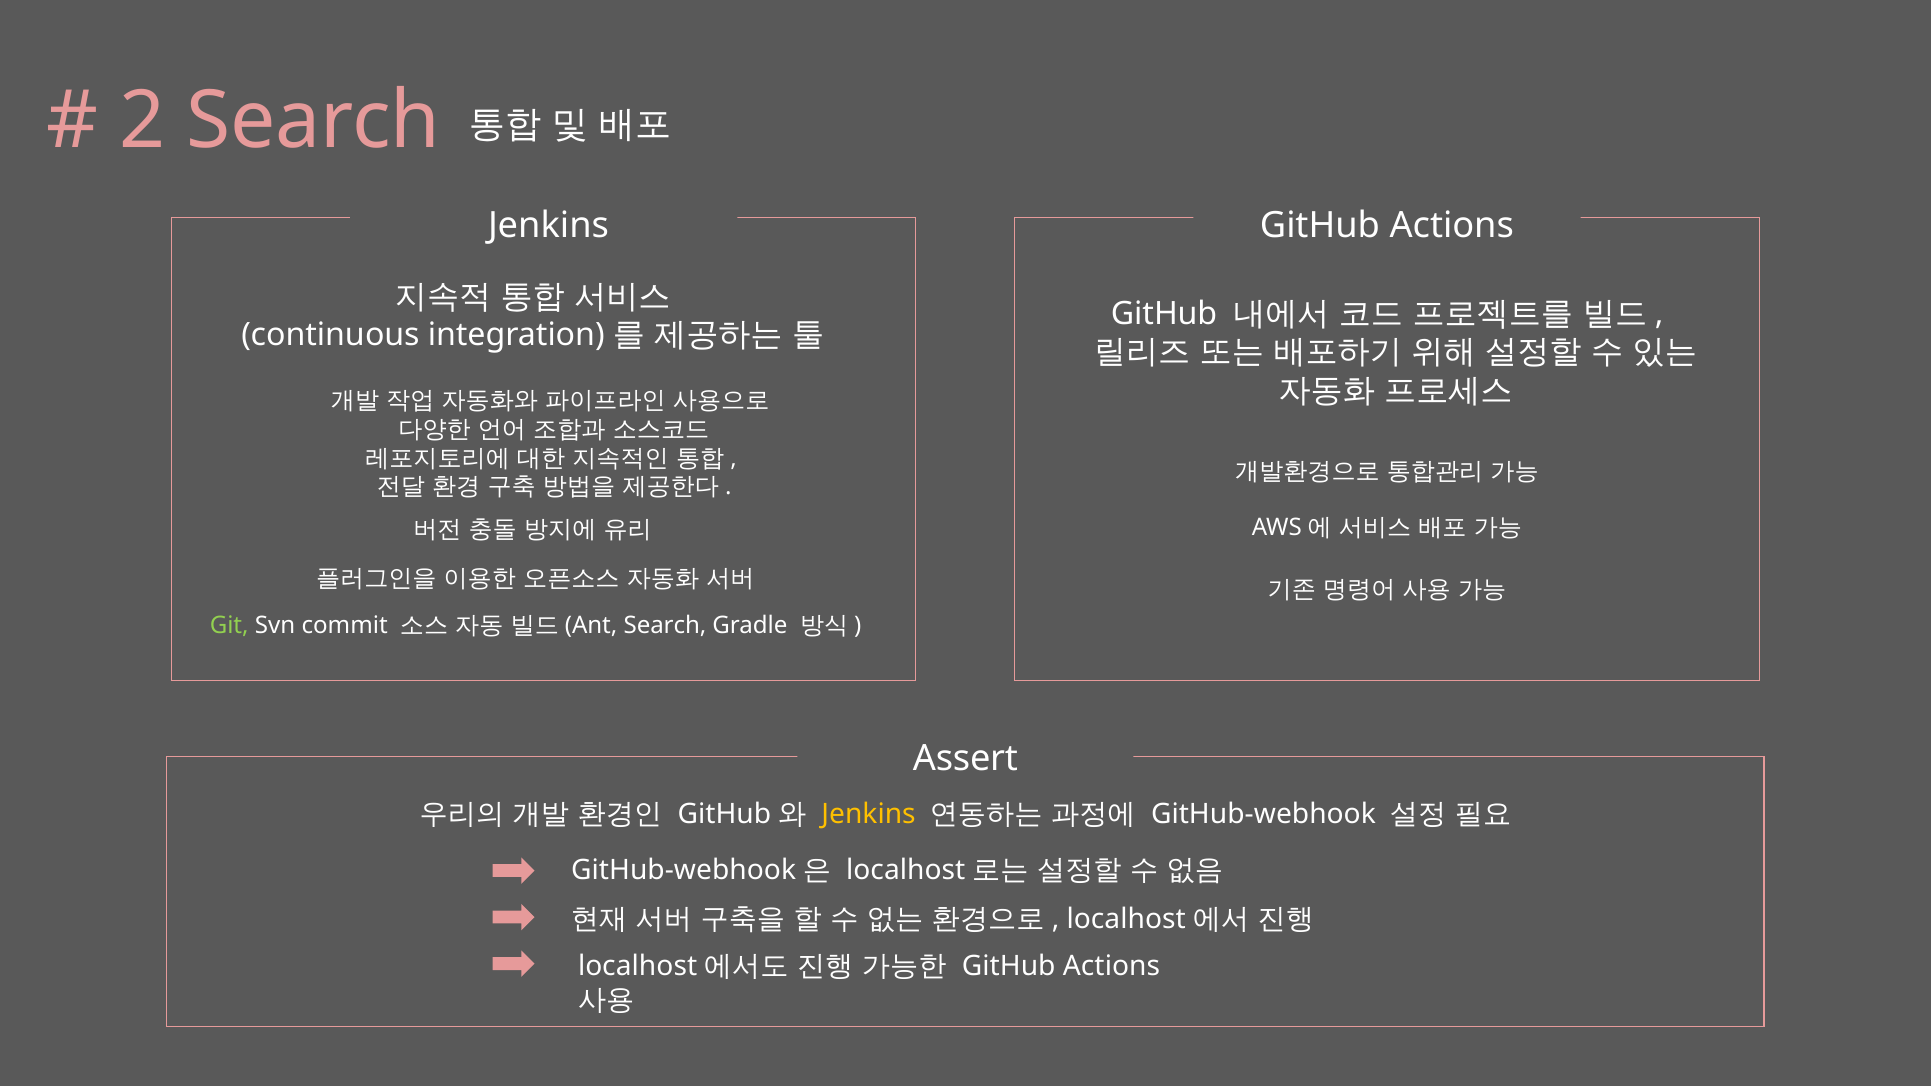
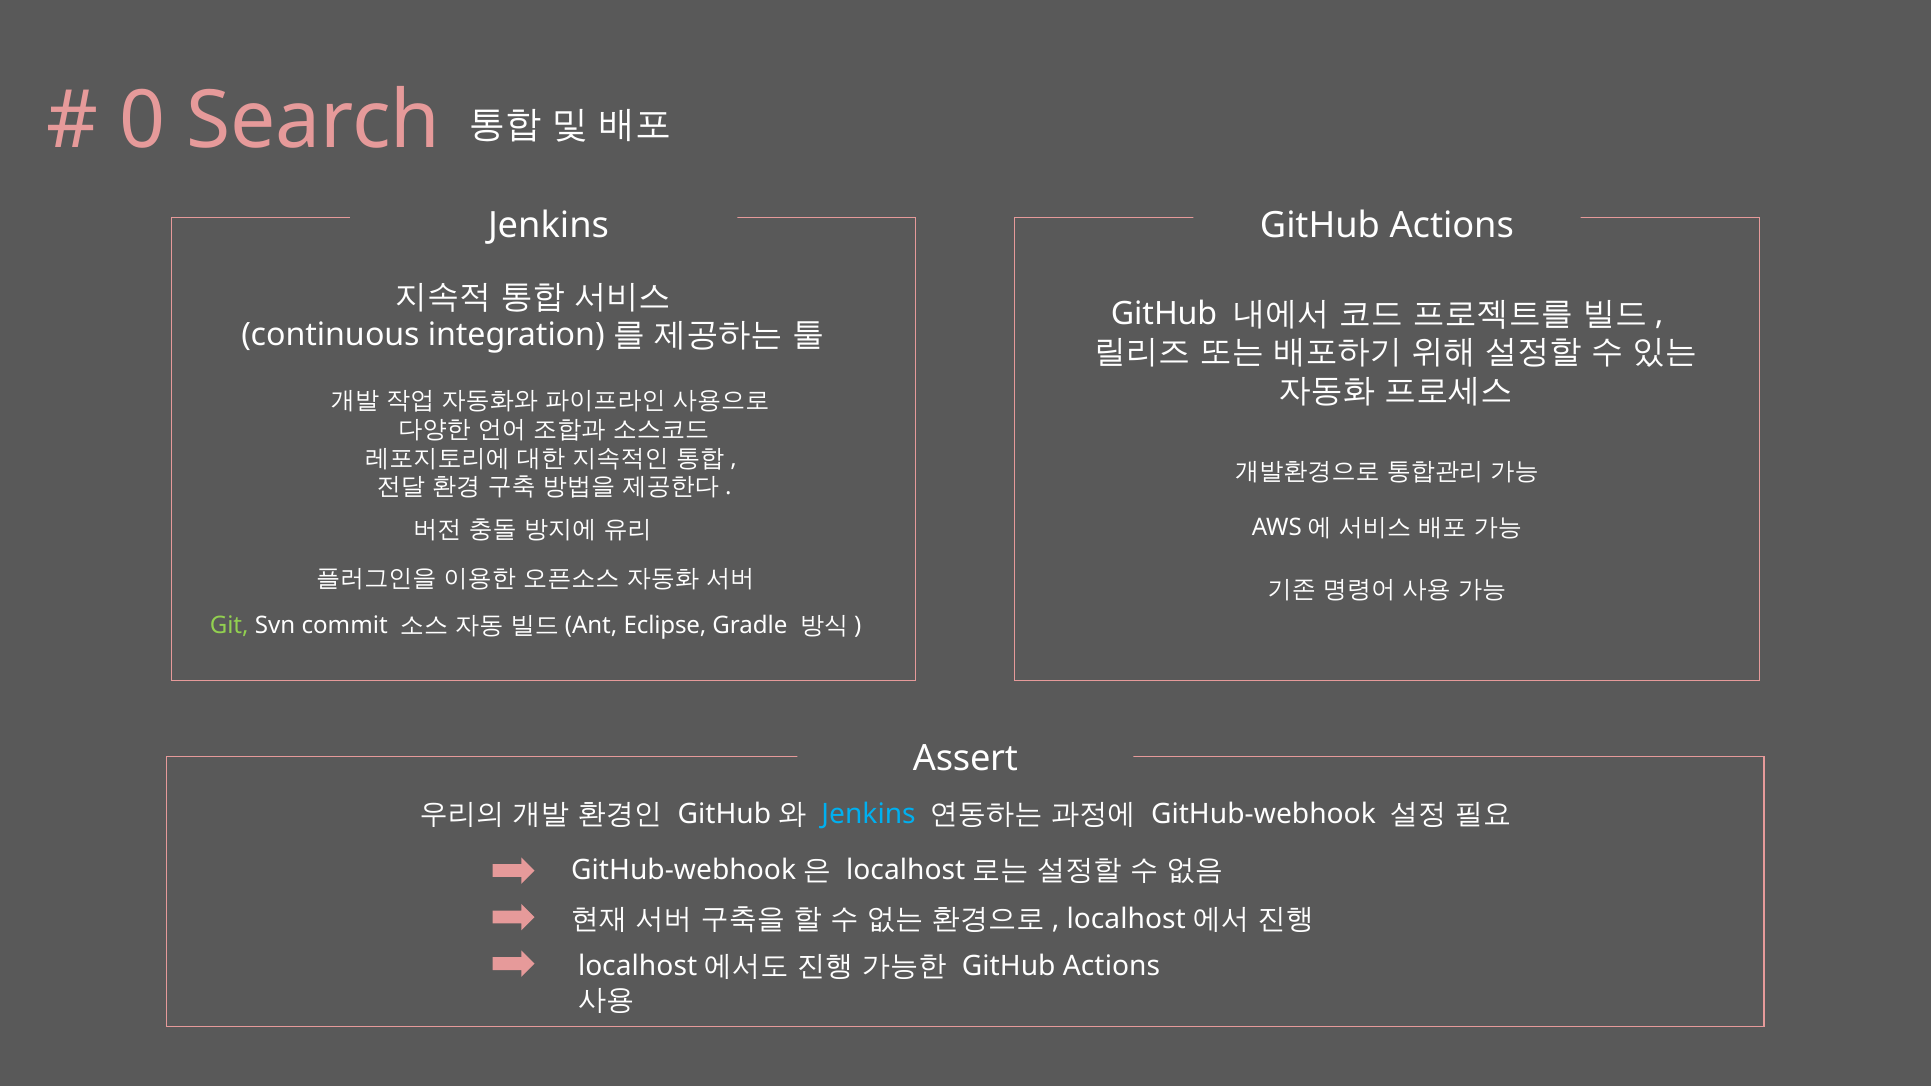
2: 2 -> 0 (142, 121)
Search: Search -> Eclipse (665, 626)
Jenkins colour: yellow -> light blue (869, 814)
